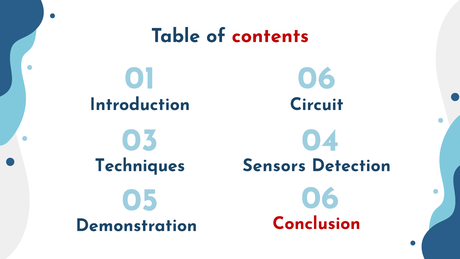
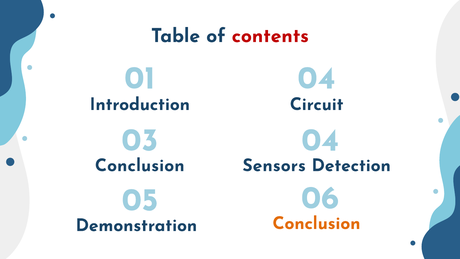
01 06: 06 -> 04 (316, 78)
Techniques: Techniques -> Conclusion (140, 165)
Conclusion colour: red -> orange (316, 223)
